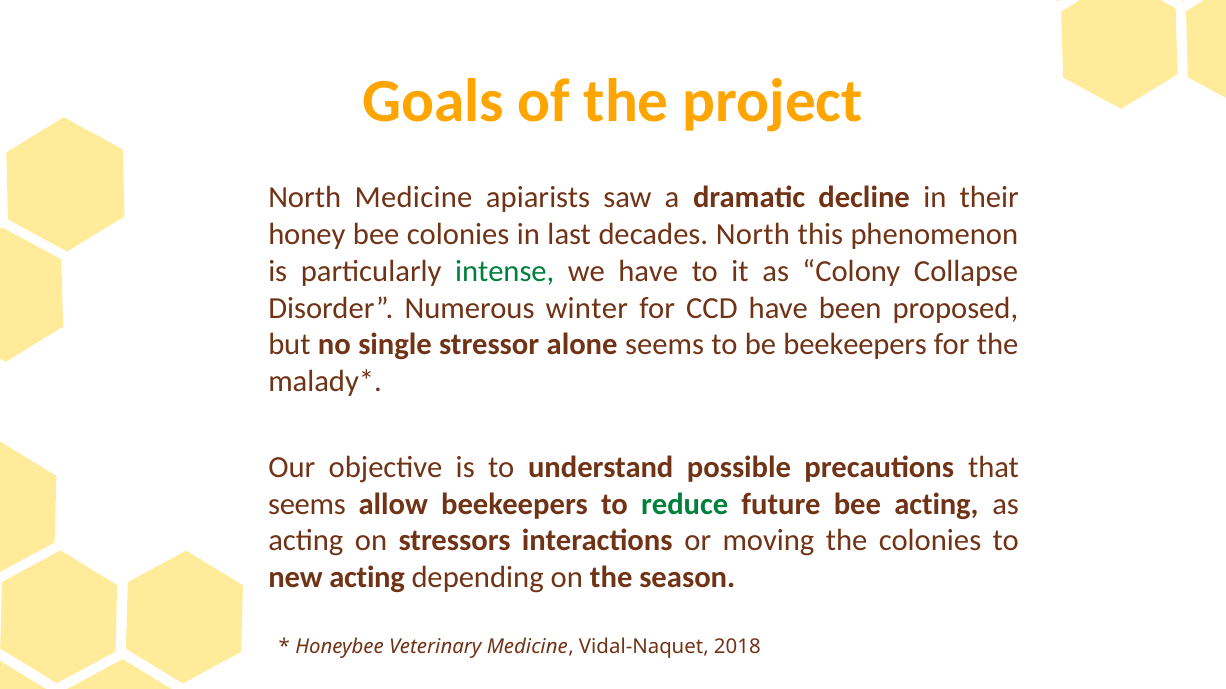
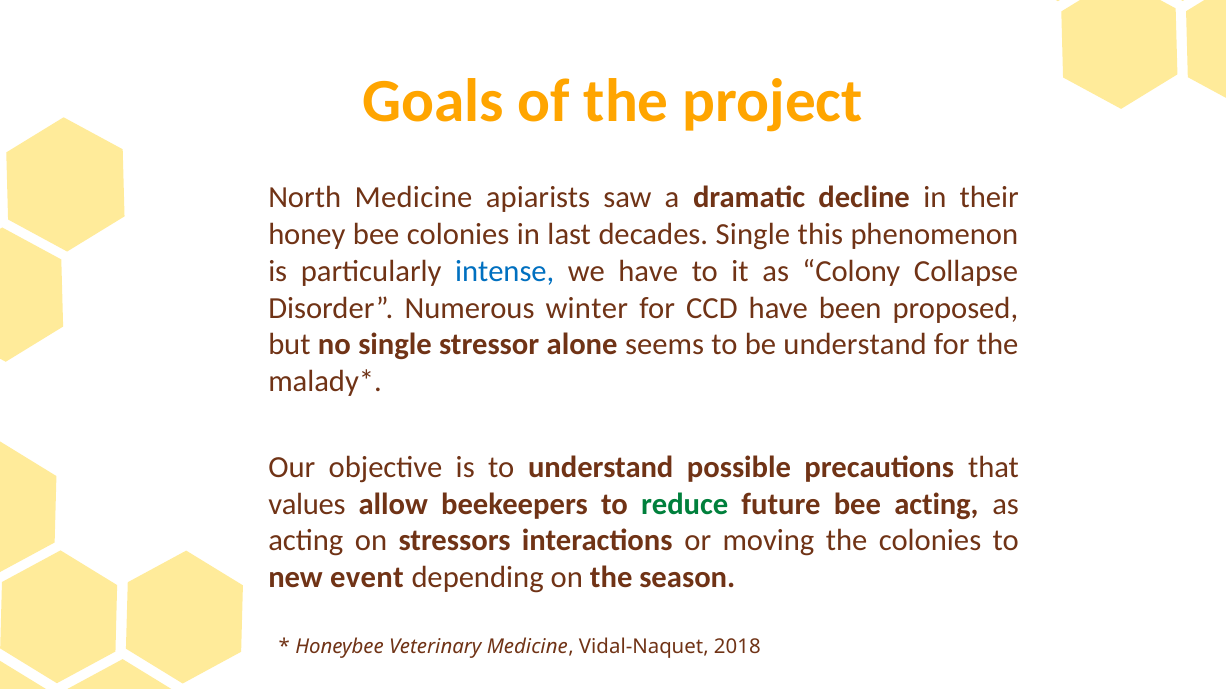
decades North: North -> Single (753, 235)
intense colour: green -> blue (505, 272)
be beekeepers: beekeepers -> understand (855, 345)
seems: seems -> values (307, 505)
new acting: acting -> event (367, 578)
